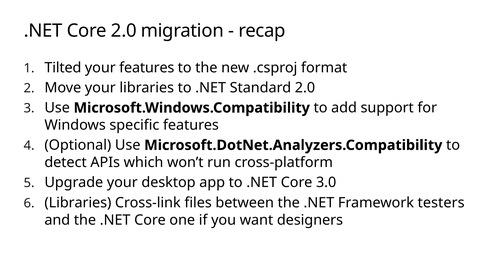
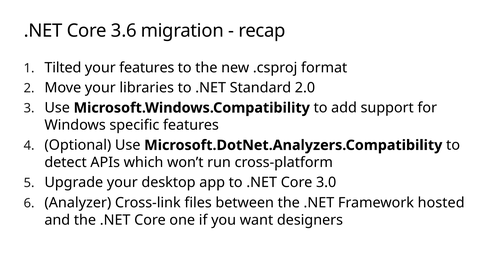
Core 2.0: 2.0 -> 3.6 (124, 31)
Libraries: Libraries -> Analyzer (78, 203)
testers: testers -> hosted (441, 203)
